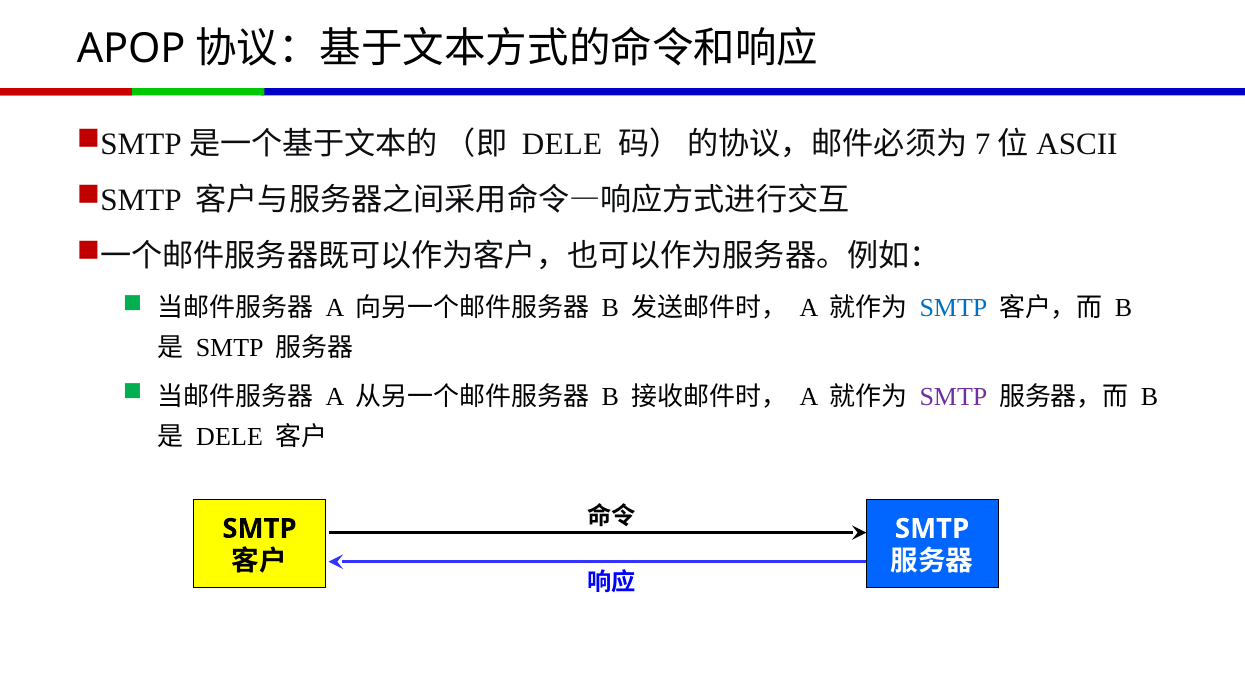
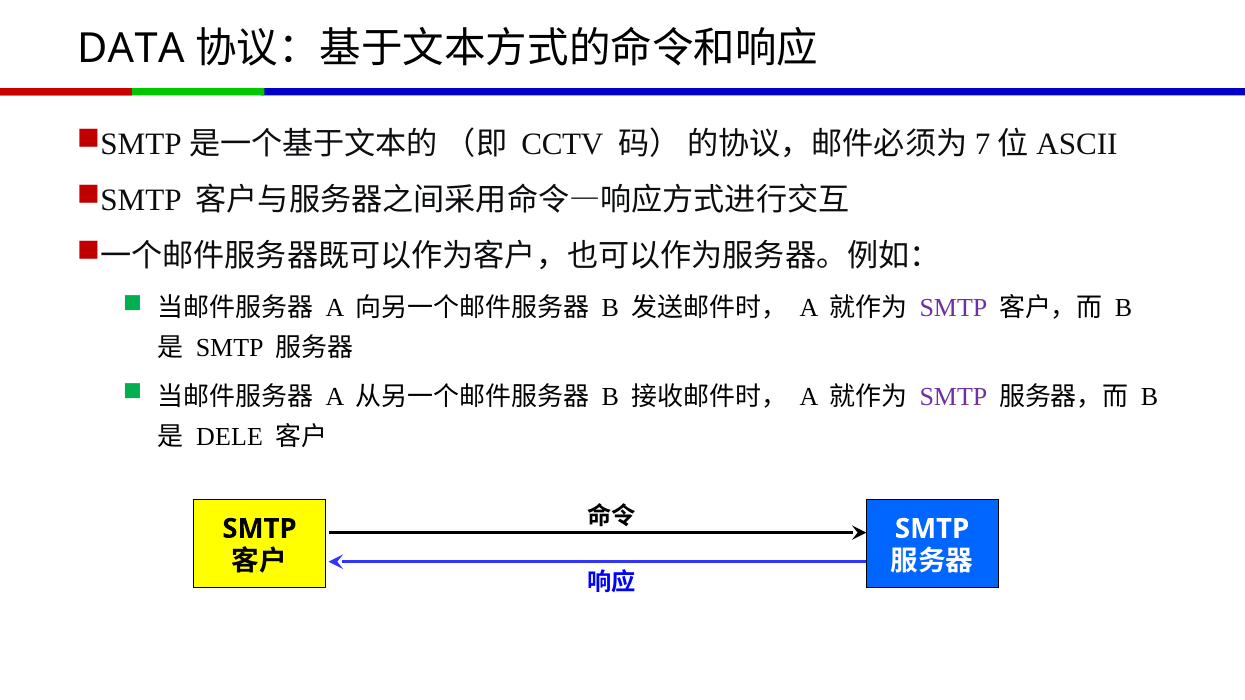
APOP: APOP -> DATA (131, 49)
DELE: DELE -> CCTV (562, 144)
SMTP colour: blue -> purple (953, 308)
